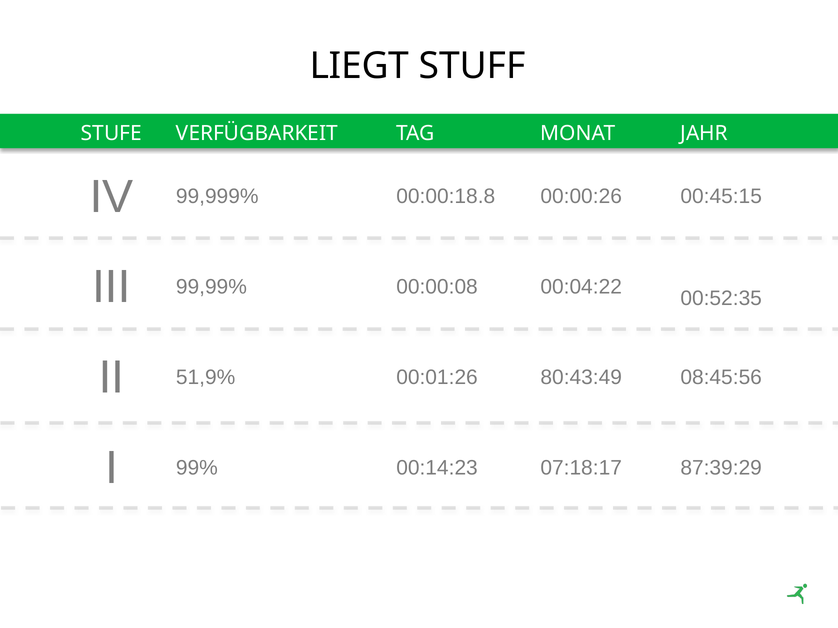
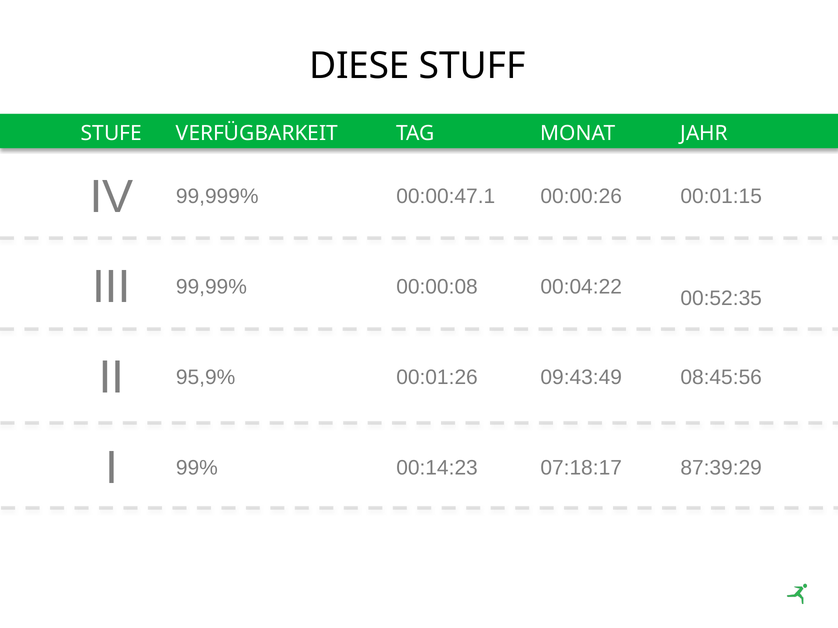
LIEGT: LIEGT -> DIESE (359, 66)
00:00:18.8: 00:00:18.8 -> 00:00:47.1 (446, 196)
00:45:15: 00:45:15 -> 00:01:15 (721, 196)
51,9%: 51,9% -> 95,9% (206, 377)
80:43:49: 80:43:49 -> 09:43:49 (581, 377)
